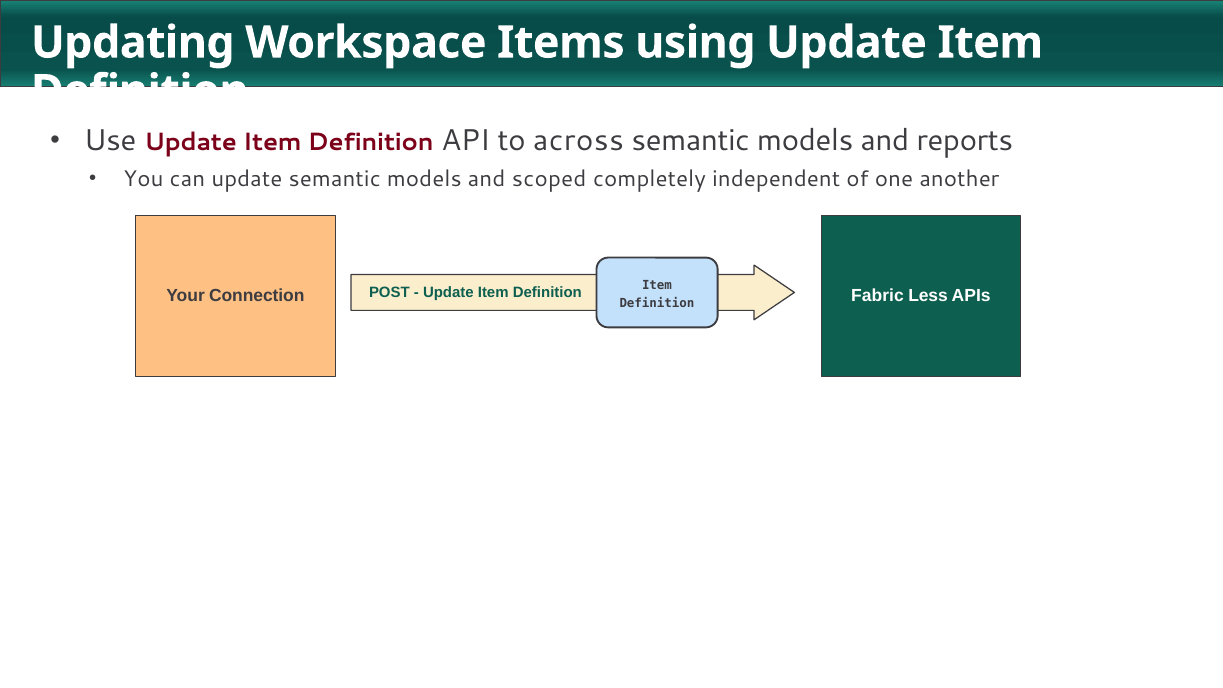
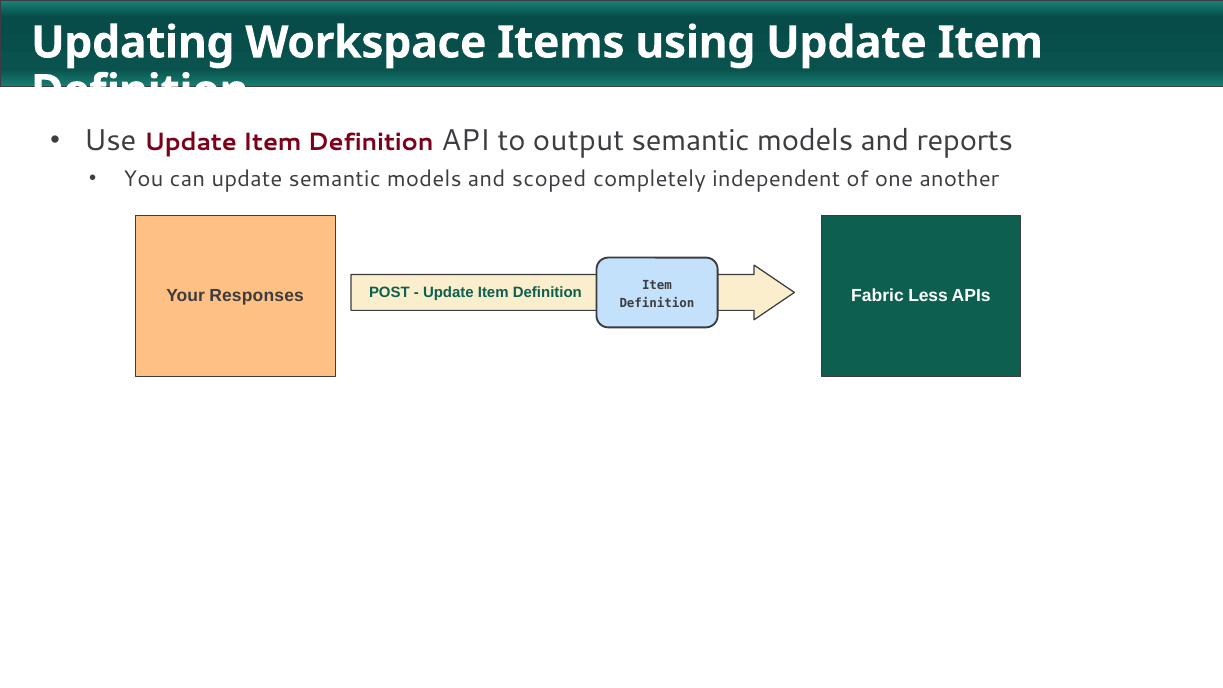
across: across -> output (579, 141)
Connection: Connection -> Responses (257, 296)
